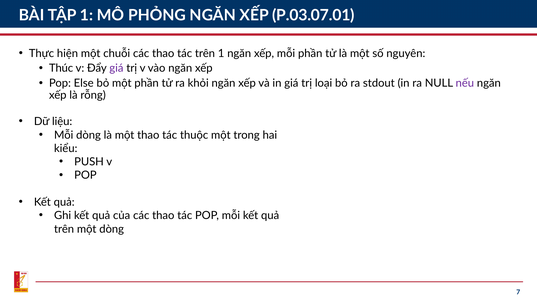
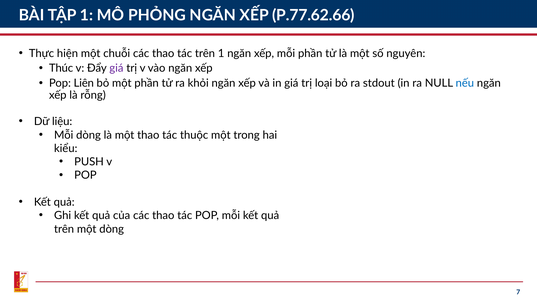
P.03.07.01: P.03.07.01 -> P.77.62.66 (313, 15)
Else: Else -> Liên (84, 83)
nếu colour: purple -> blue (465, 83)
